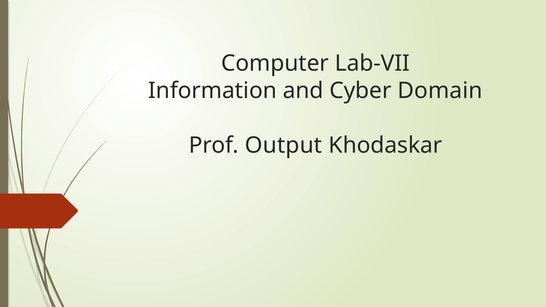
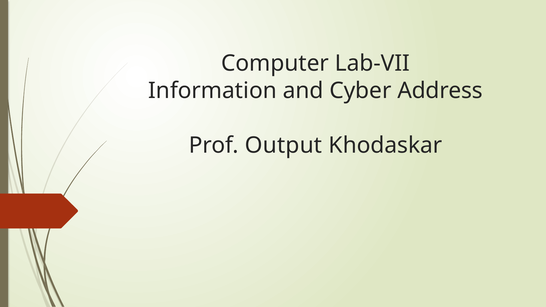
Domain: Domain -> Address (440, 91)
